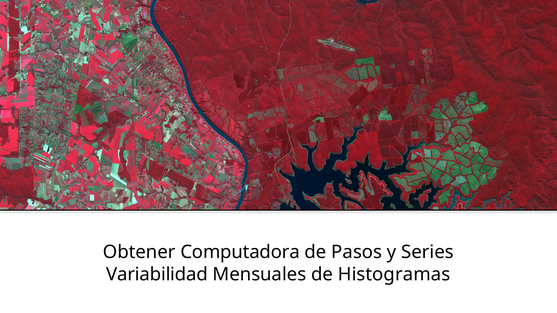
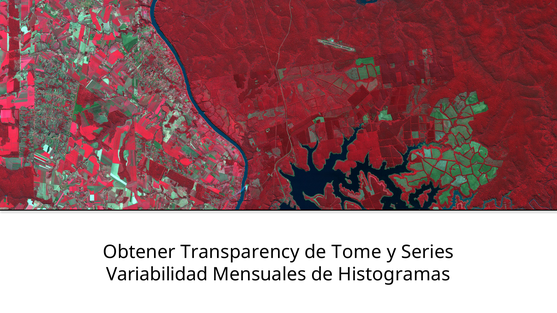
Computadora: Computadora -> Transparency (240, 252)
Pasos: Pasos -> Tome (357, 252)
